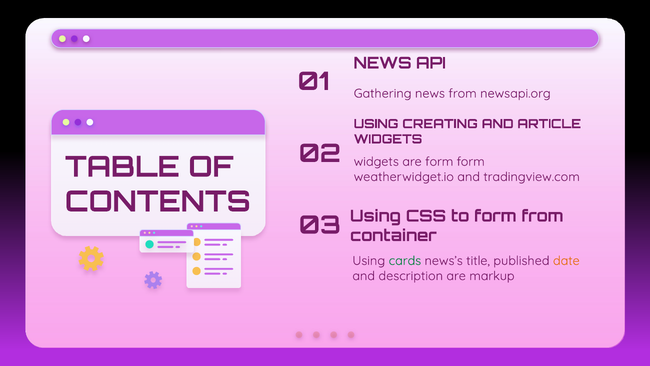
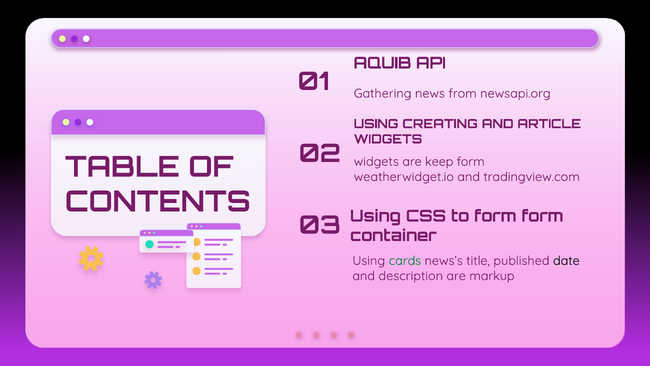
NEWS: NEWS -> AQUIB (383, 63)
are form: form -> keep (439, 161)
form from: from -> form (543, 216)
date colour: orange -> black (566, 260)
